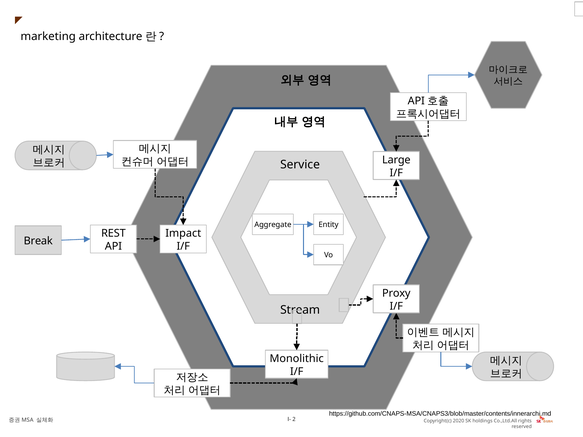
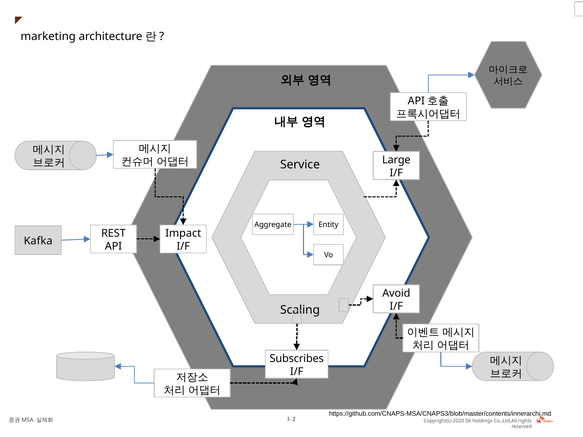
Break: Break -> Kafka (38, 241)
Proxy: Proxy -> Avoid (396, 293)
Stream: Stream -> Scaling (300, 310)
Monolithic: Monolithic -> Subscribes (297, 359)
